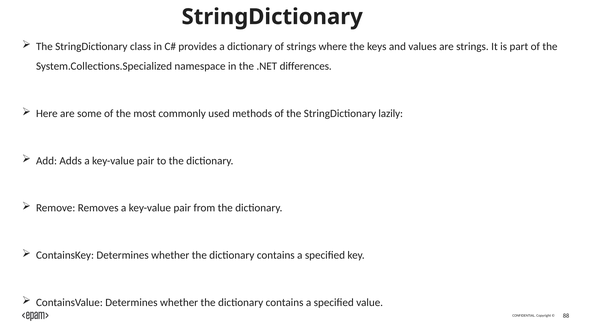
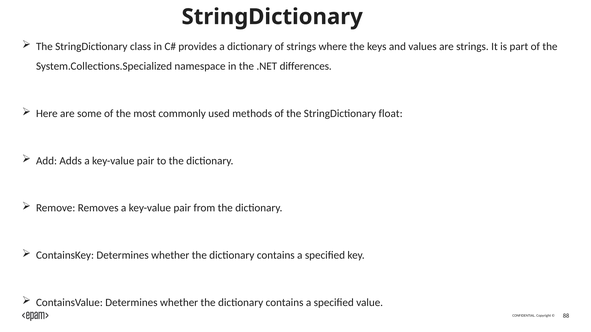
lazily: lazily -> float (391, 114)
